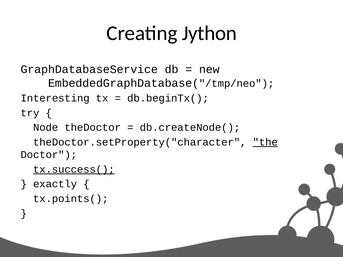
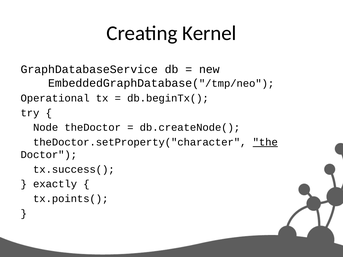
Jython: Jython -> Kernel (209, 33)
Interesting: Interesting -> Operational (55, 98)
tx.success( underline: present -> none (74, 170)
